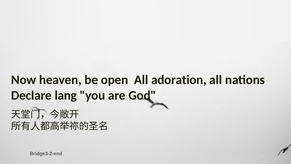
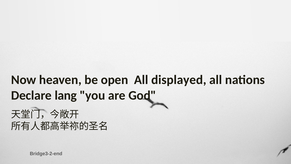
adoration: adoration -> displayed (179, 80)
